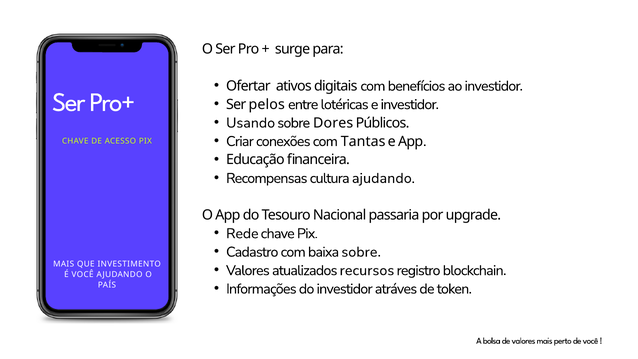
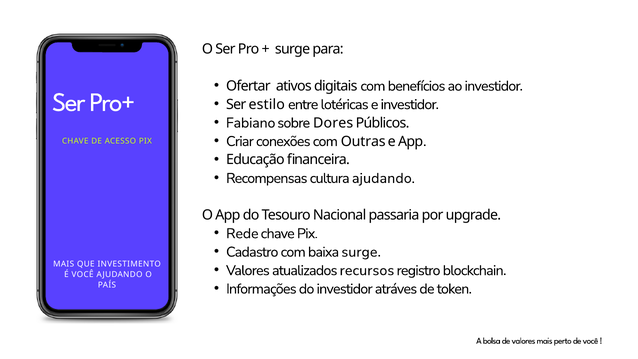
pelos: pelos -> estilo (267, 104)
Usando: Usando -> Fabiano (251, 123)
Tantas: Tantas -> Outras (363, 141)
baixa sobre: sobre -> surge (361, 252)
